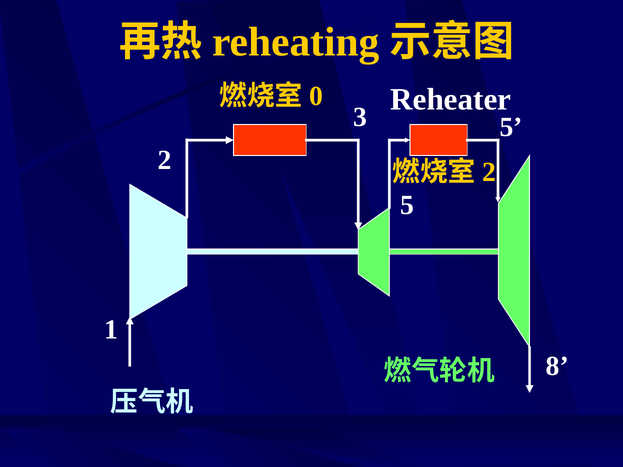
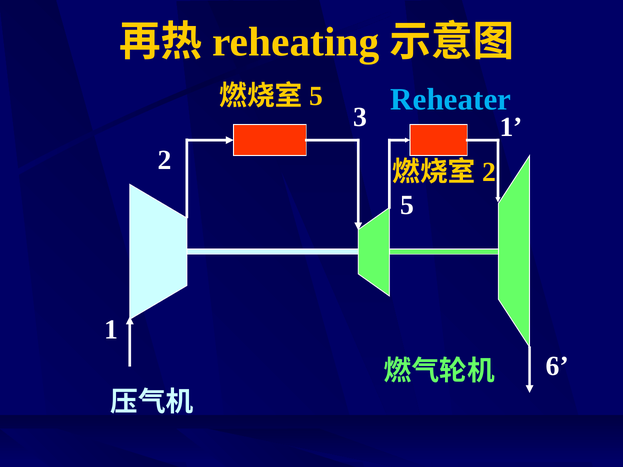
Reheater colour: white -> light blue (451, 100)
0: 0 -> 5 (316, 96)
5: 5 -> 1 (511, 127)
8: 8 -> 6 (557, 366)
